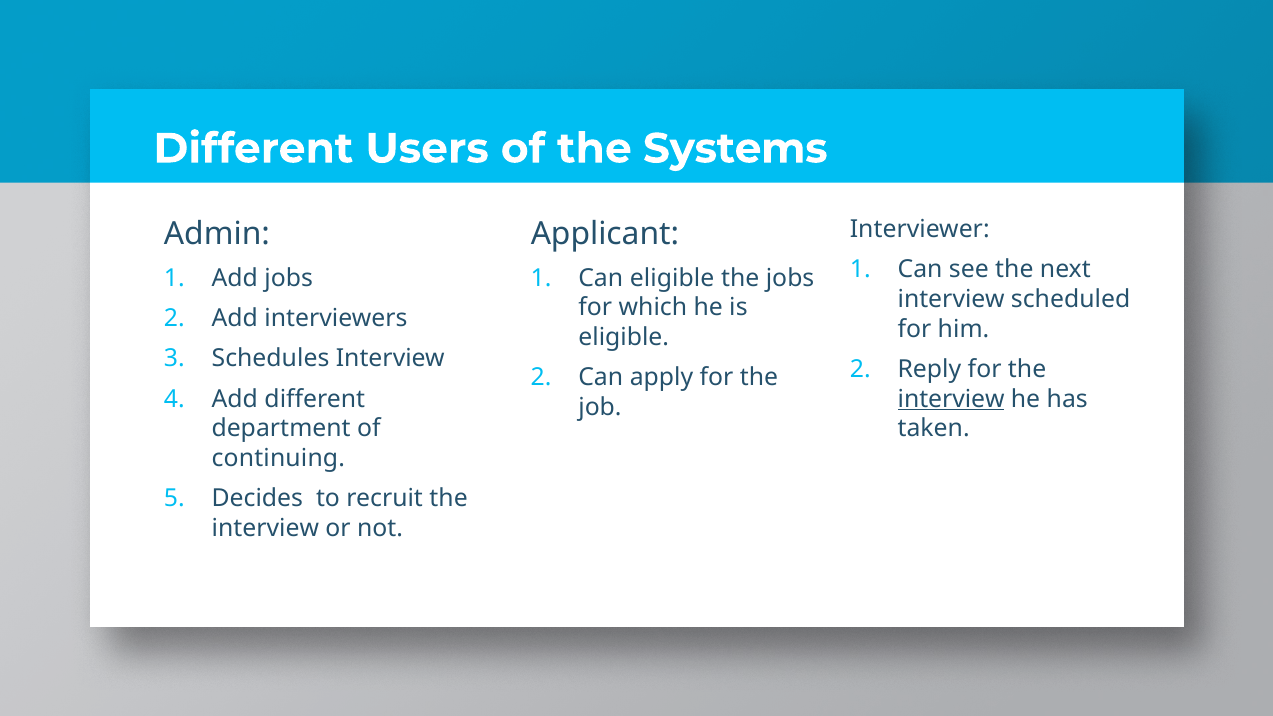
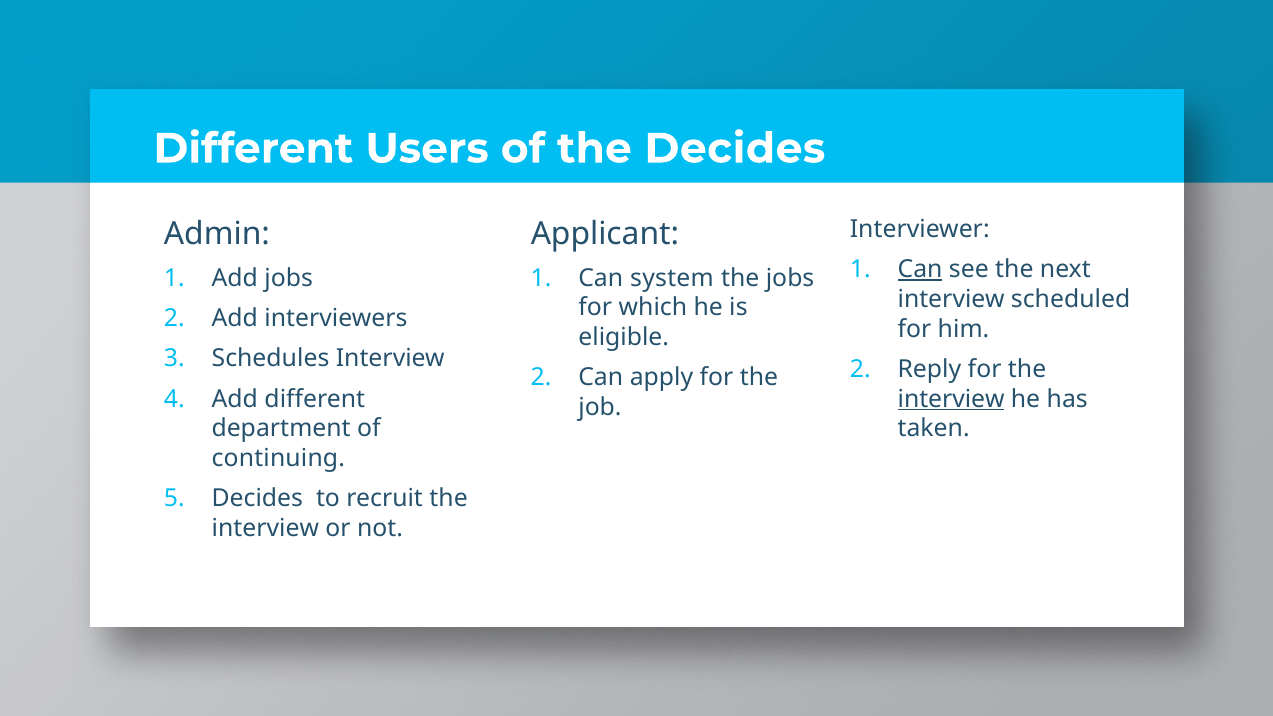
the Systems: Systems -> Decides (735, 149)
Can underline: none -> present (920, 269)
Can eligible: eligible -> system (672, 278)
